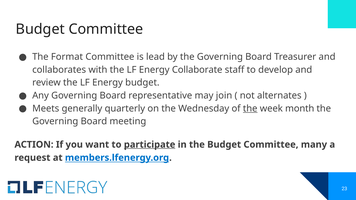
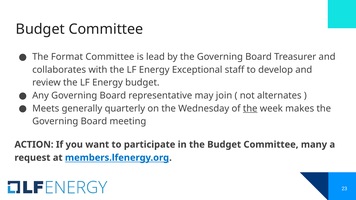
Collaborate: Collaborate -> Exceptional (197, 70)
month: month -> makes (300, 109)
participate underline: present -> none (150, 145)
